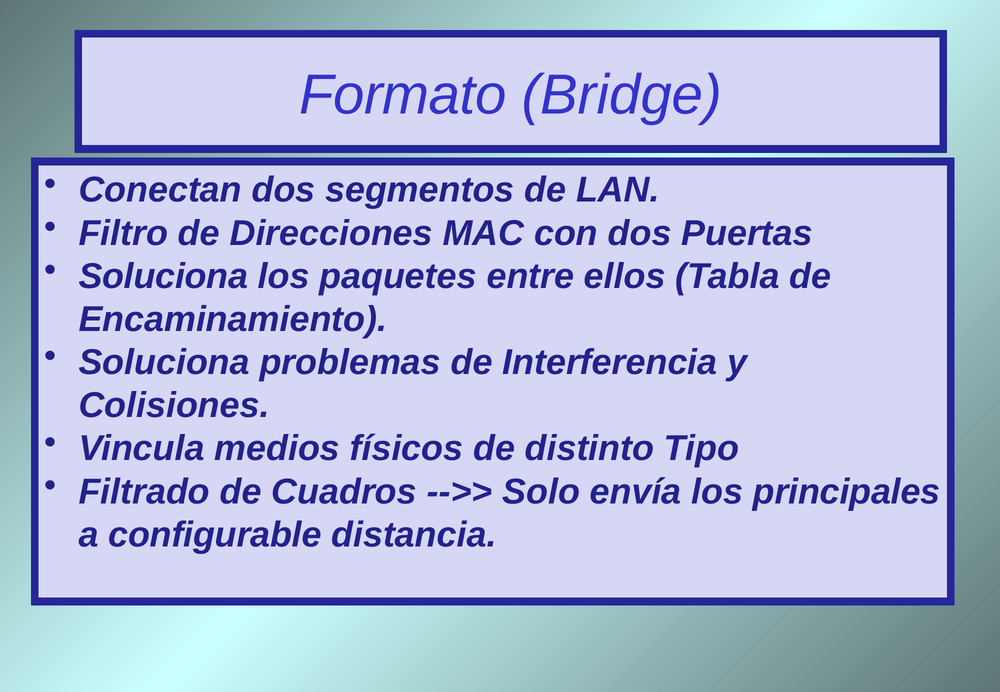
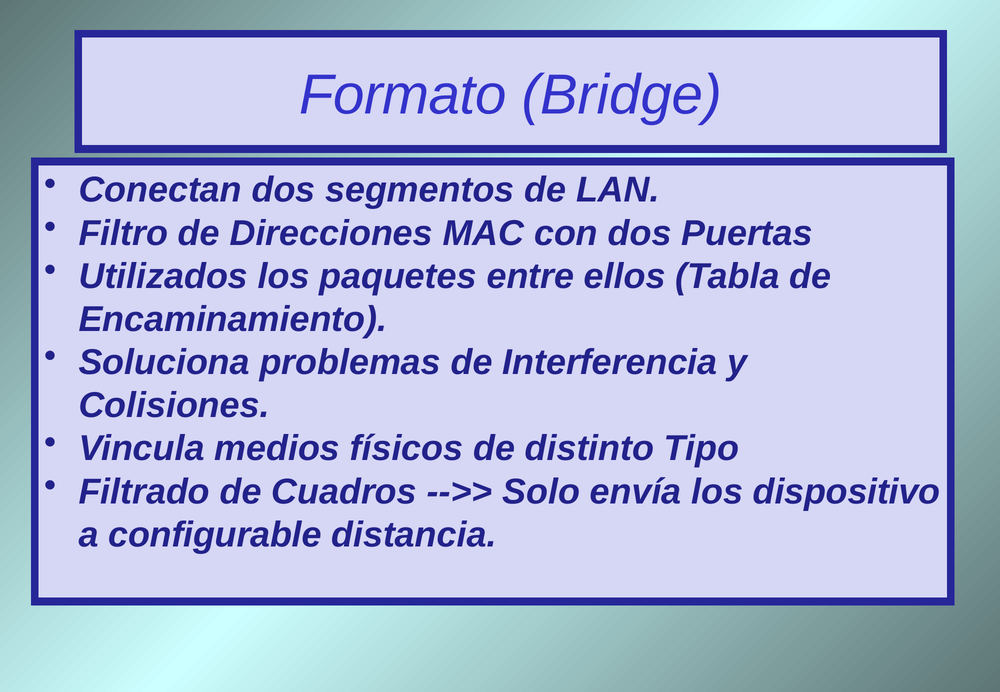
Soluciona: Soluciona -> Utilizados (163, 276)
principales: principales -> dispositivo (847, 492)
